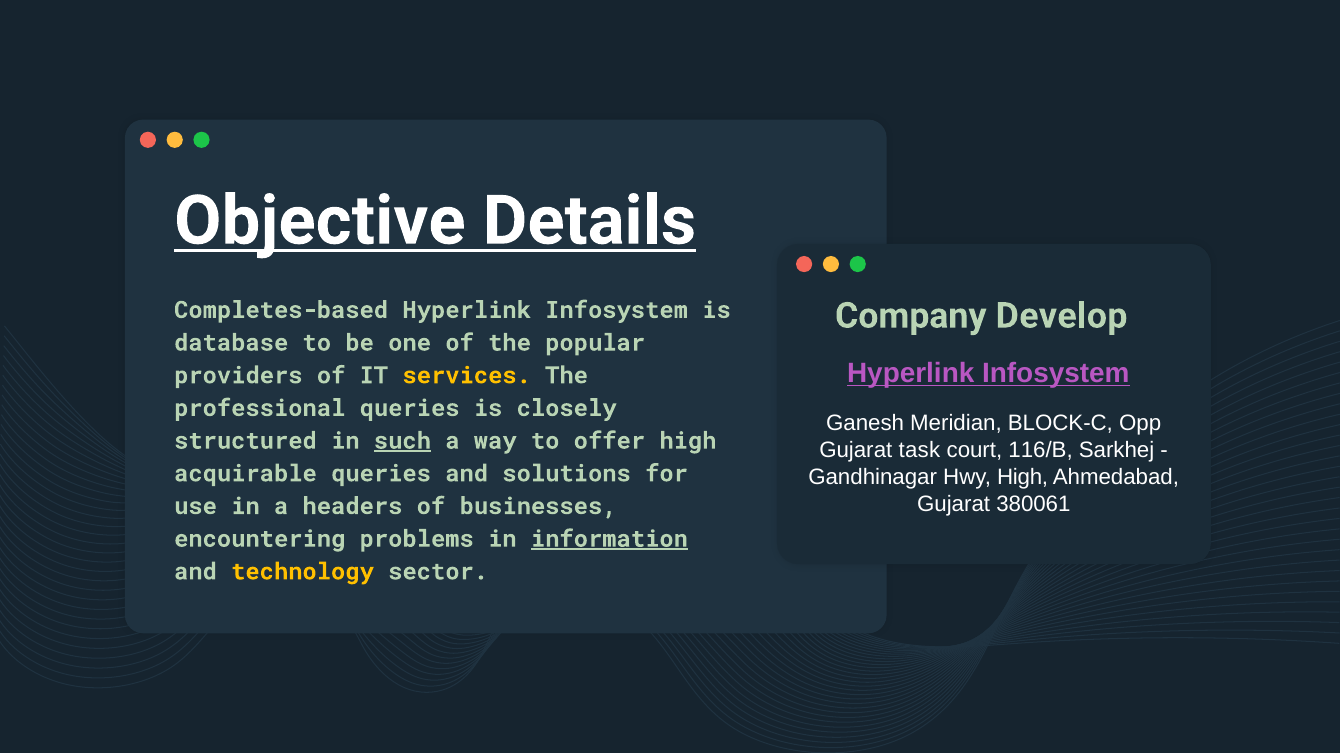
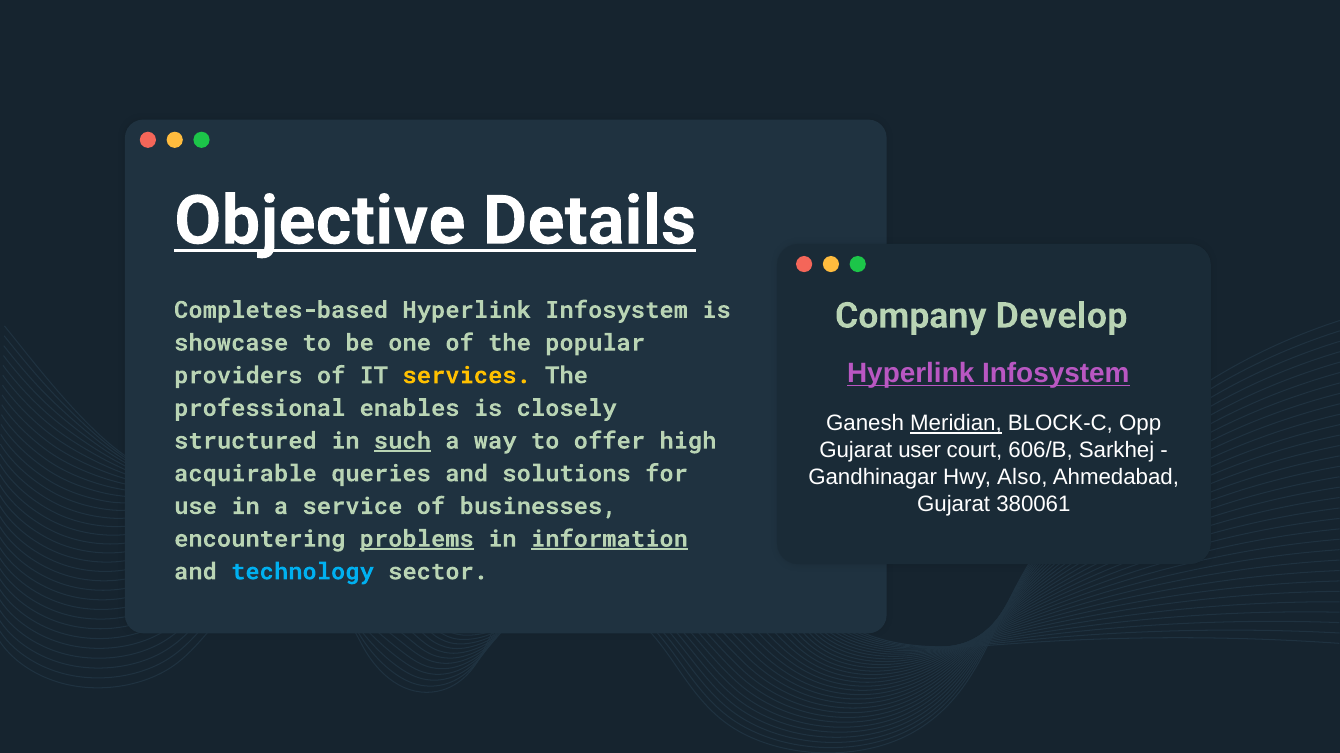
database: database -> showcase (231, 343)
professional queries: queries -> enables (410, 409)
Meridian underline: none -> present (956, 424)
task: task -> user (920, 451)
116/B: 116/B -> 606/B (1041, 451)
Hwy High: High -> Also (1022, 478)
headers: headers -> service (352, 507)
problems underline: none -> present (417, 539)
technology colour: yellow -> light blue (302, 572)
